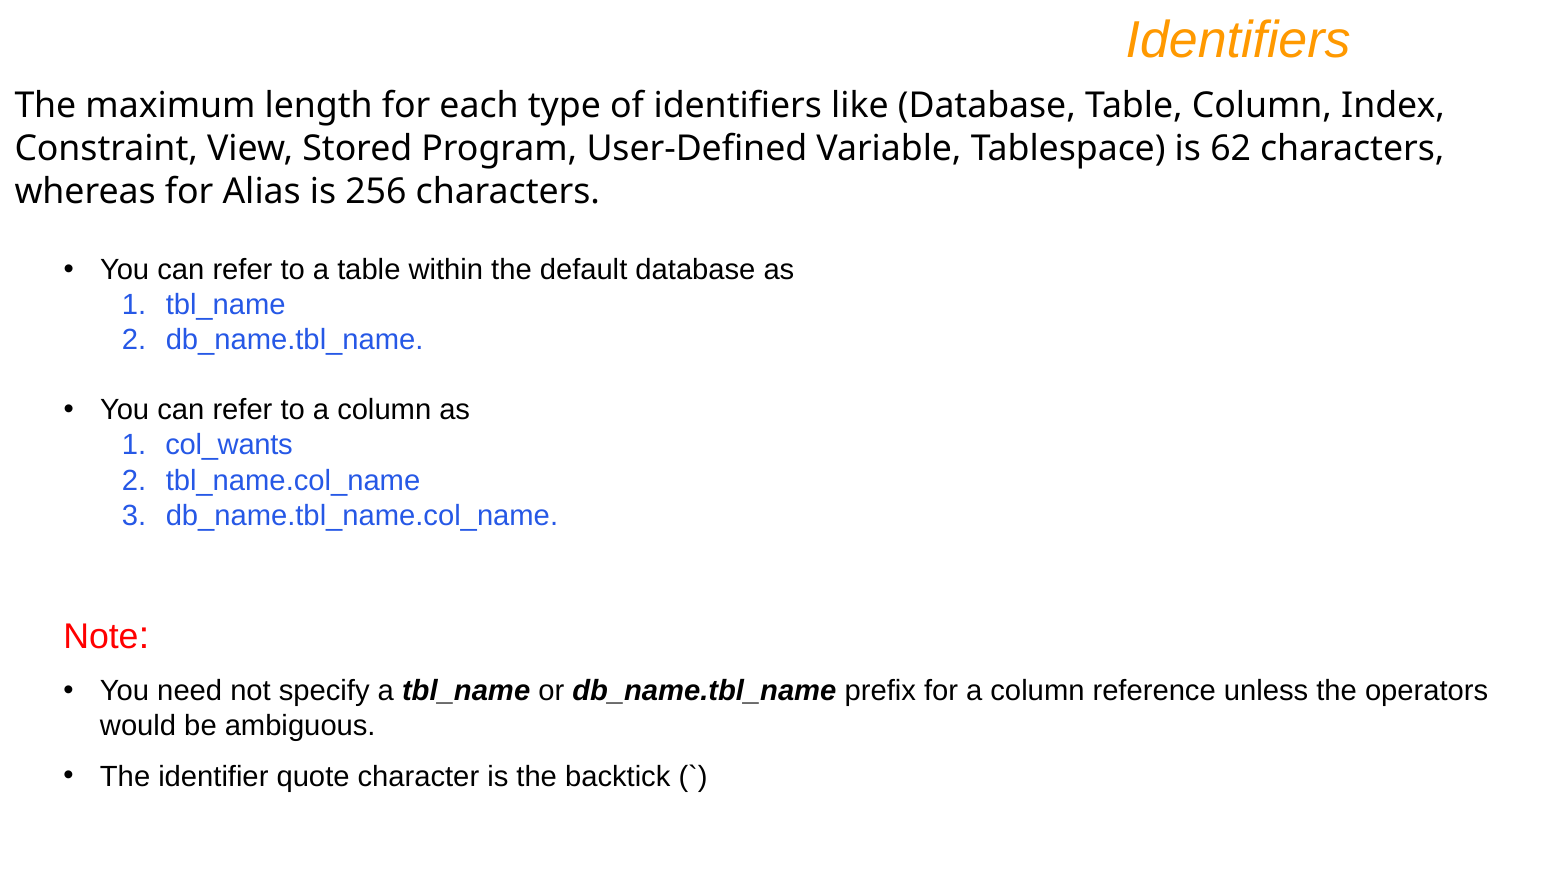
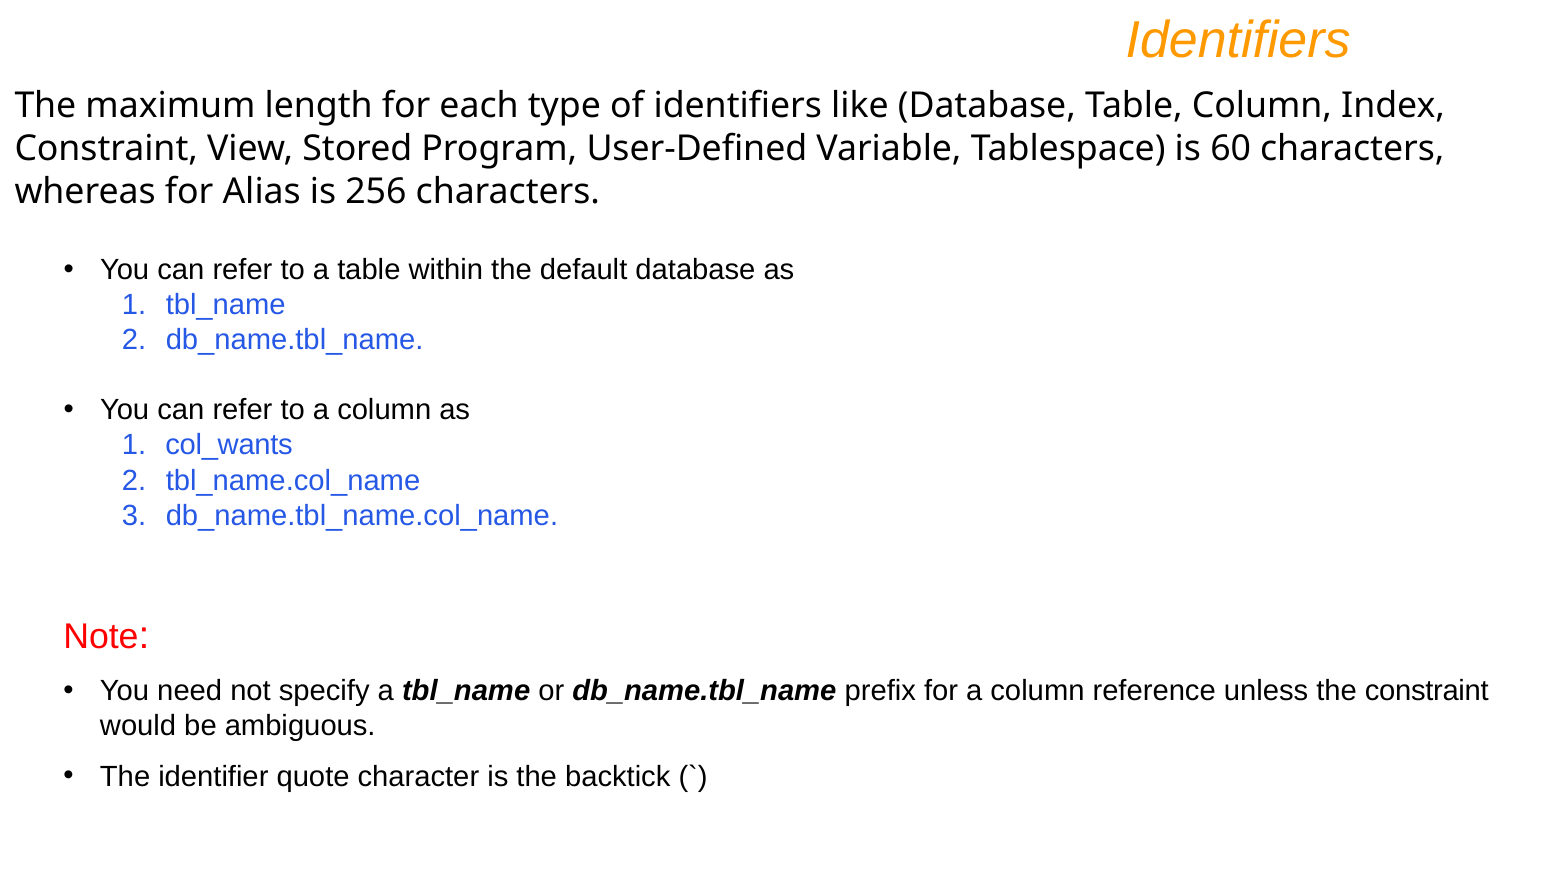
62: 62 -> 60 (1231, 148)
the operators: operators -> constraint (1427, 691)
